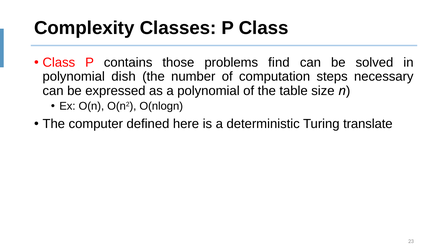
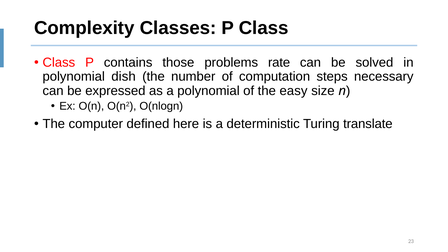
find: find -> rate (279, 63)
table: table -> easy (294, 91)
